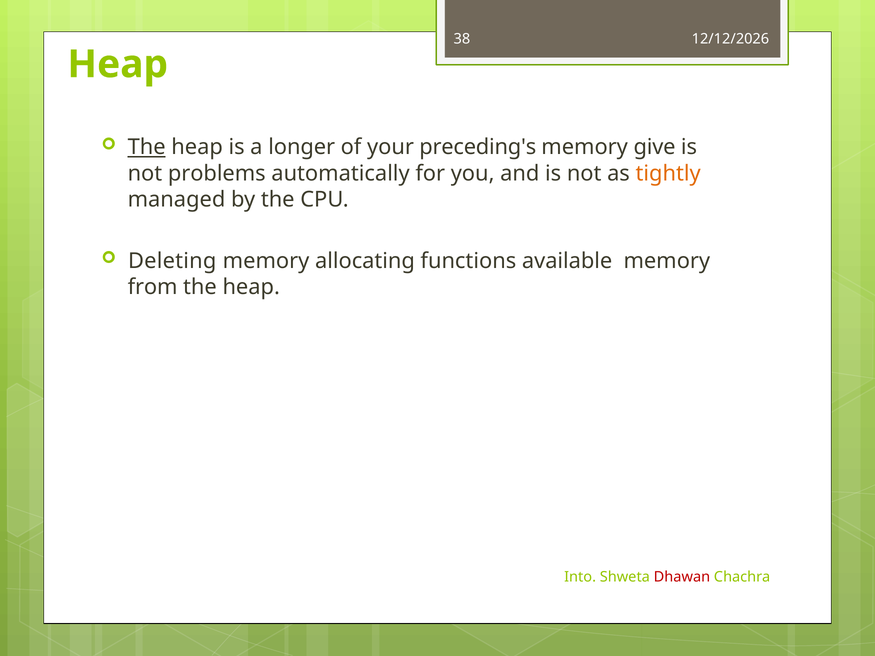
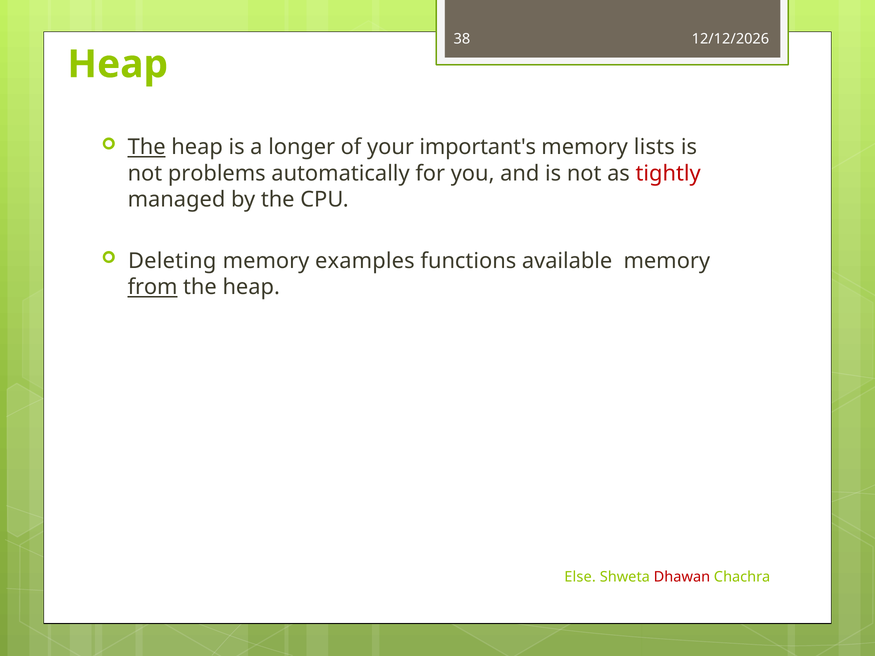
preceding's: preceding's -> important's (478, 147)
give: give -> lists (654, 147)
tightly colour: orange -> red (668, 174)
allocating: allocating -> examples (365, 261)
from underline: none -> present (153, 287)
Into: Into -> Else (580, 577)
